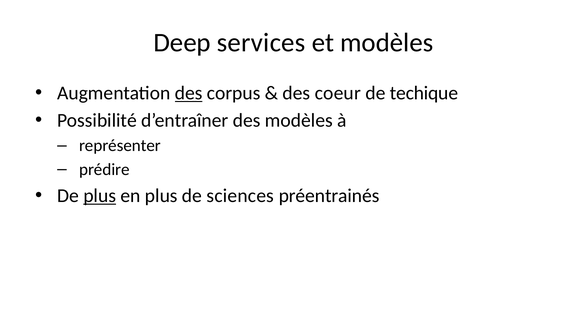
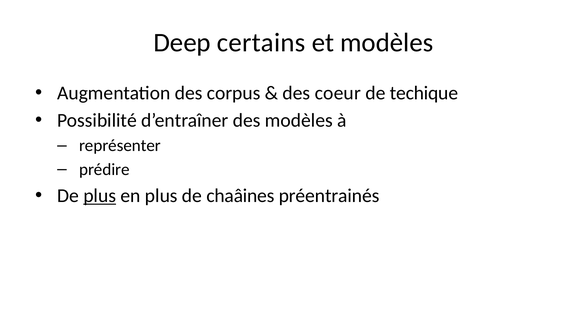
services: services -> certains (261, 43)
des underline: present -> none (189, 93)
sciences: sciences -> chaâines (240, 196)
